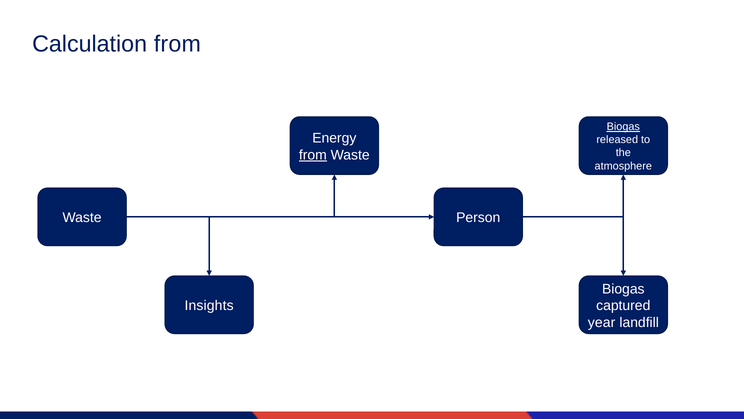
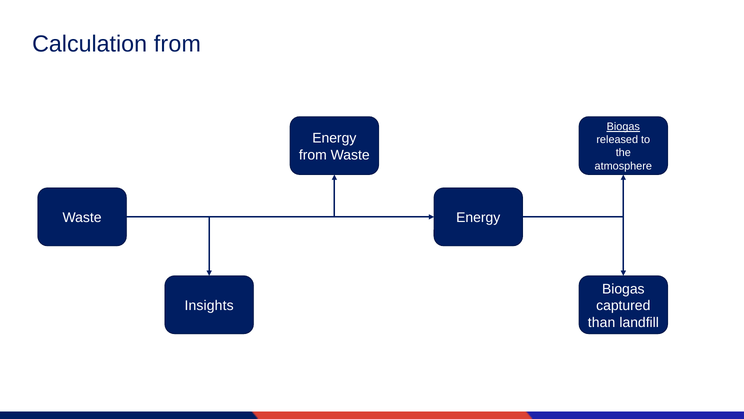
from underline: present -> none (313, 155)
Person: Person -> Energy (478, 218)
year: year -> than (602, 322)
